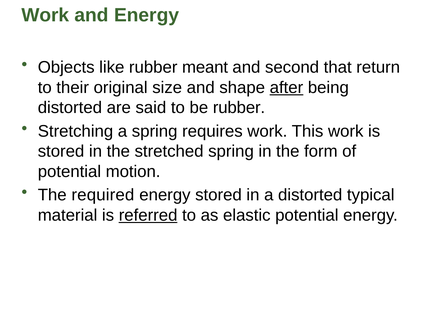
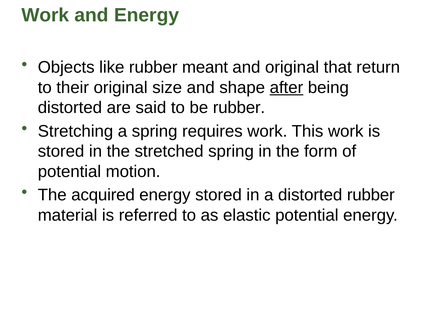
and second: second -> original (292, 67)
required: required -> acquired (103, 195)
distorted typical: typical -> rubber (371, 195)
referred underline: present -> none (148, 215)
